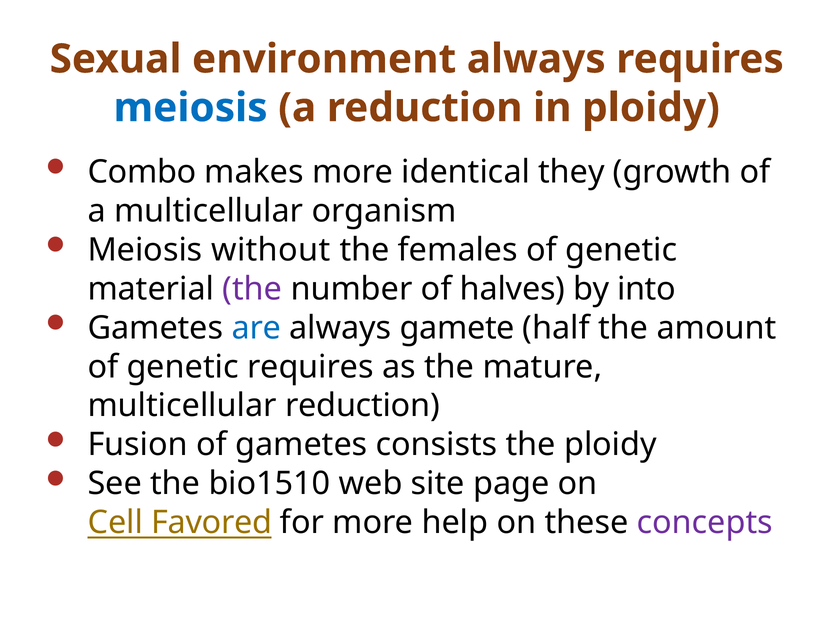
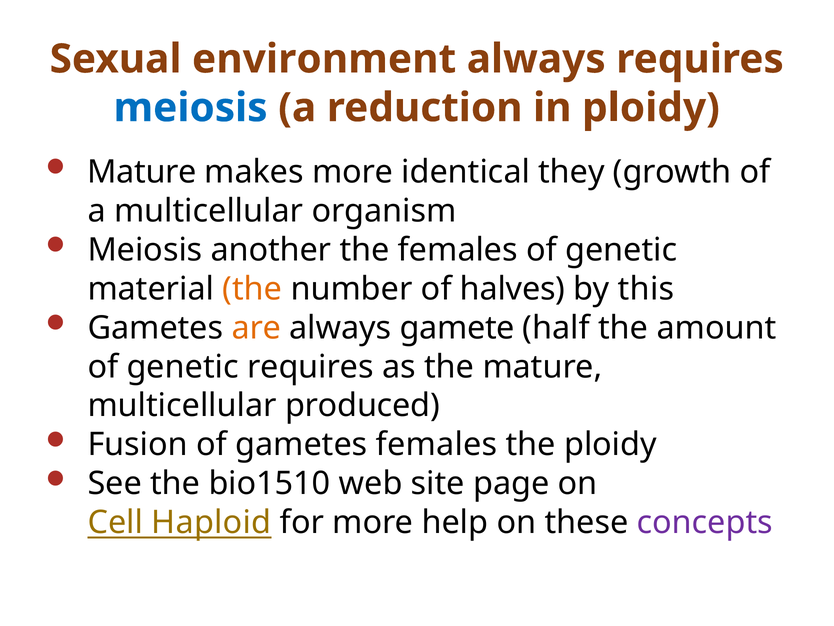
Combo: Combo -> Mature (142, 172)
without: without -> another (271, 250)
the colour: purple -> orange (252, 289)
into: into -> this (646, 289)
are colour: blue -> orange (256, 328)
multicellular reduction: reduction -> produced (362, 405)
gametes consists: consists -> females (436, 444)
Favored: Favored -> Haploid (211, 522)
